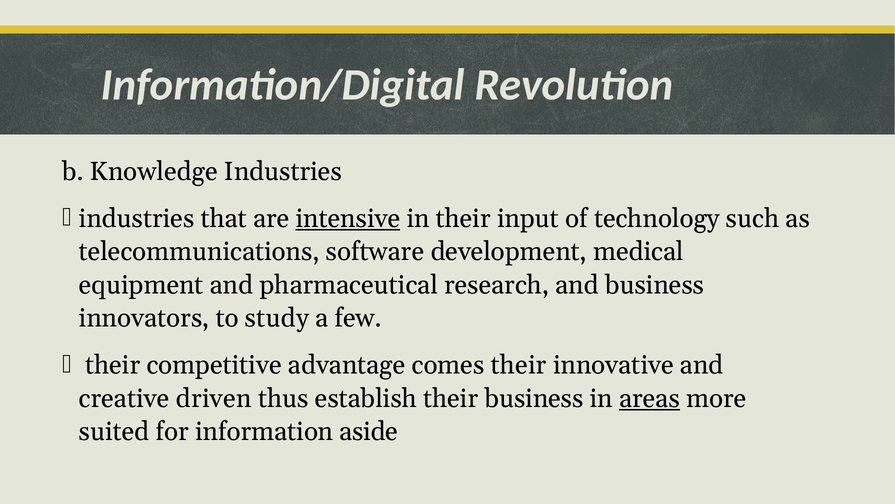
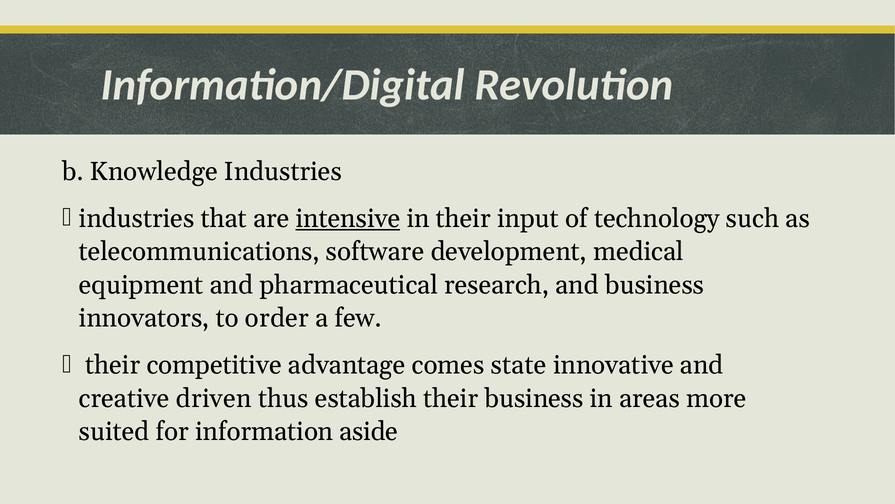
study: study -> order (277, 318)
comes their: their -> state (519, 365)
areas underline: present -> none (649, 398)
